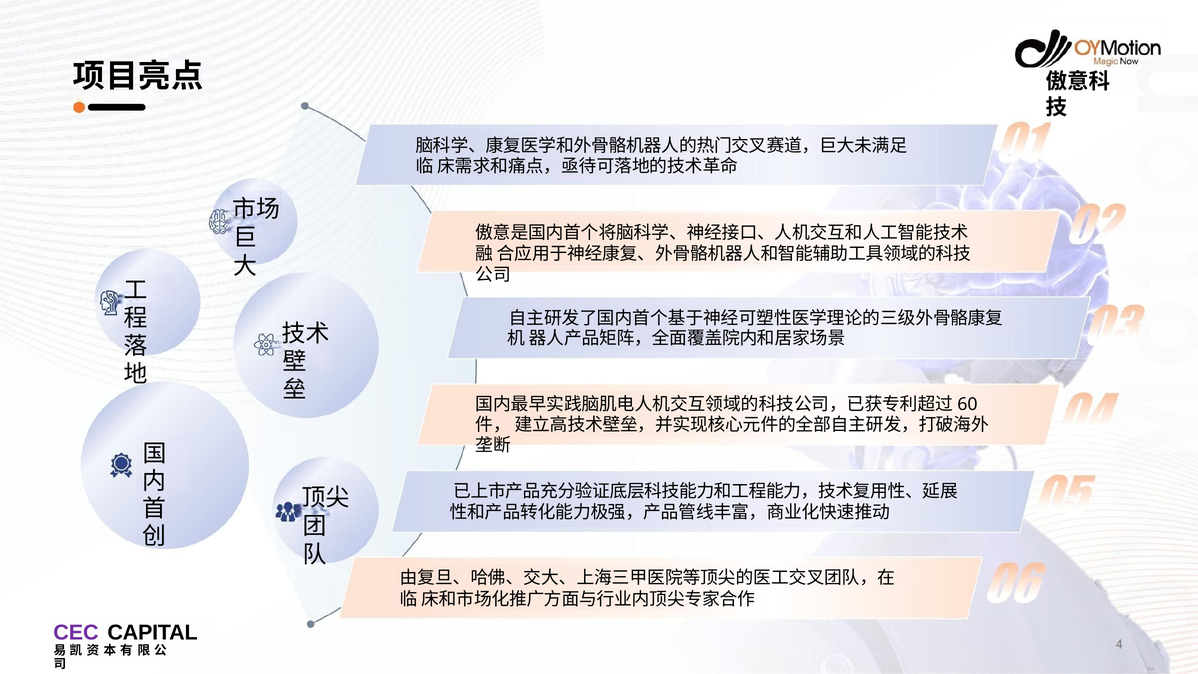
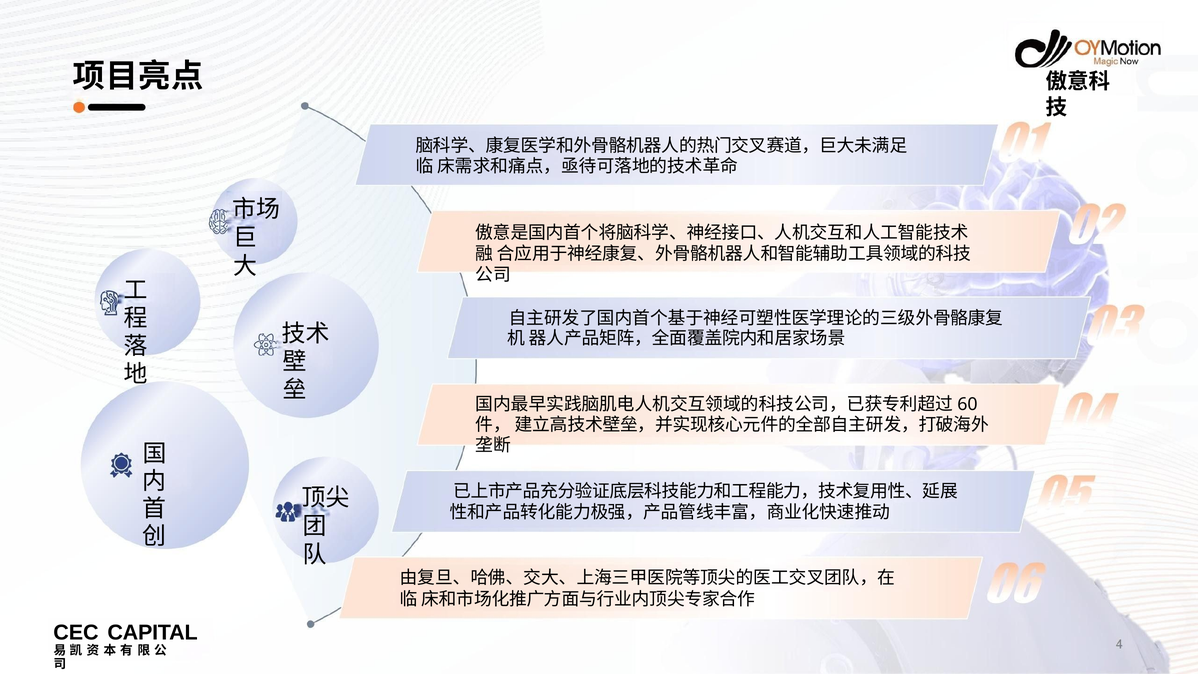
CEC colour: purple -> black (76, 632)
